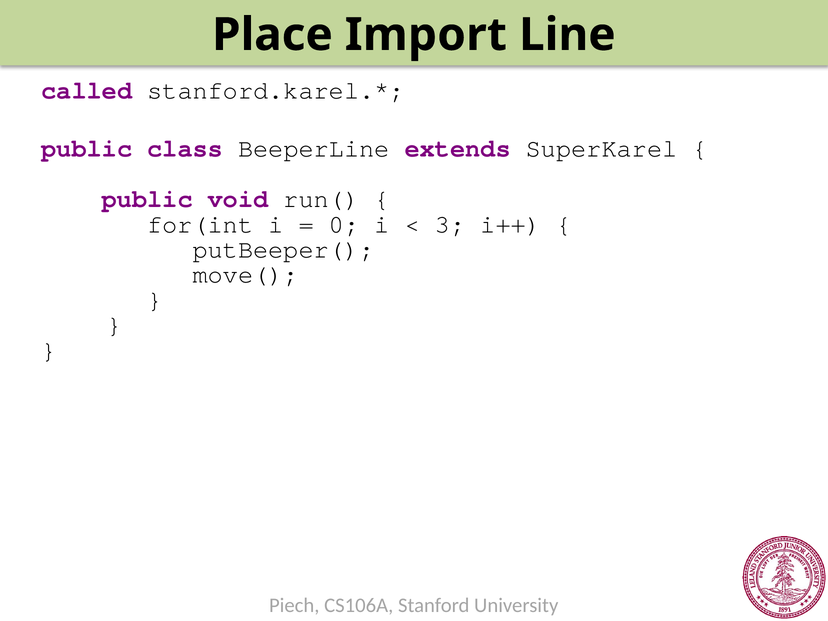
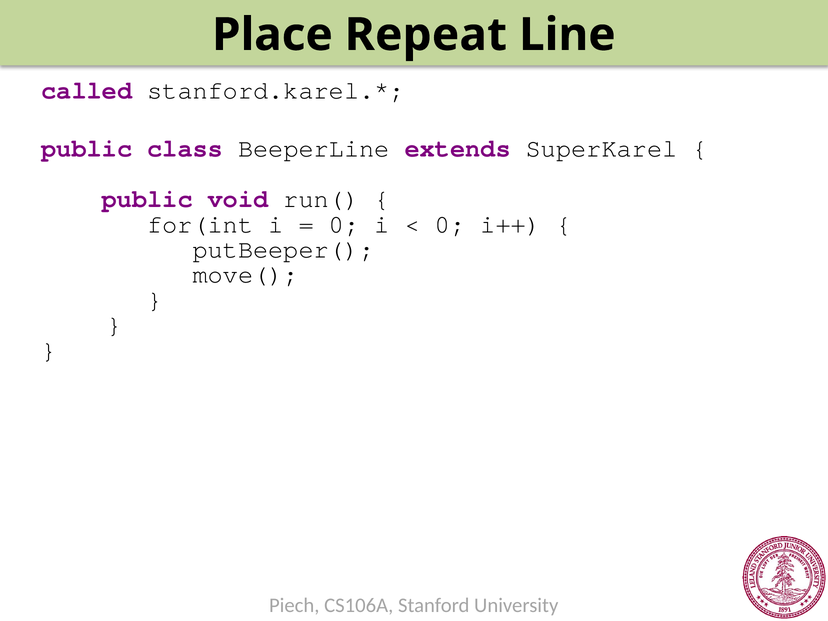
Import: Import -> Repeat (426, 35)
3: 3 -> 0 (450, 224)
